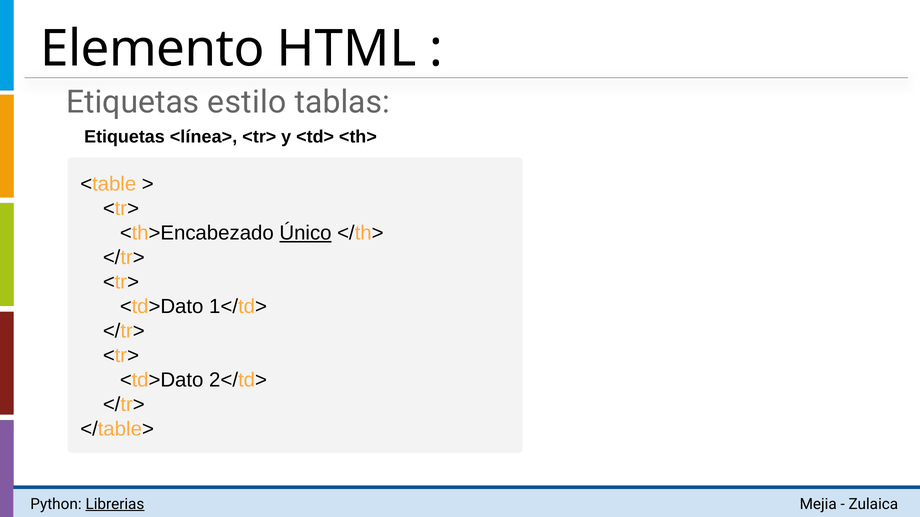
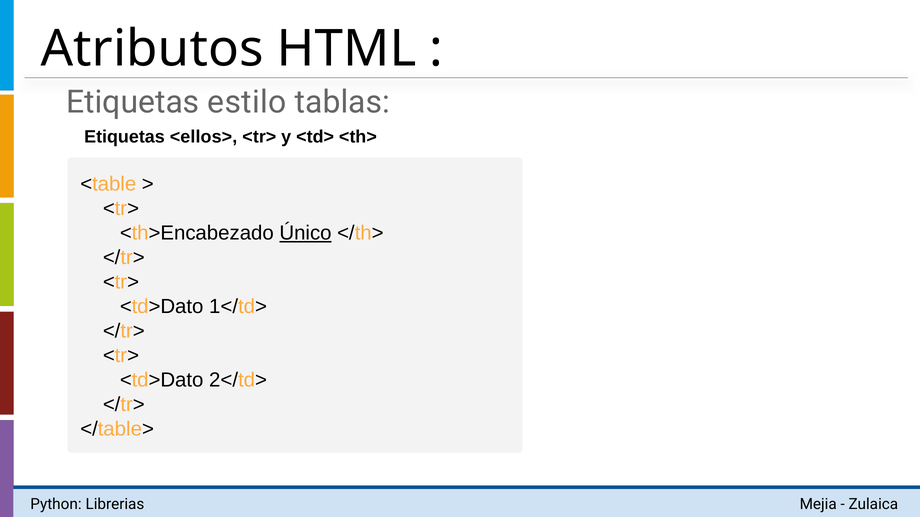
Elemento: Elemento -> Atributos (152, 49)
<línea>: <línea> -> <ellos> (204, 137)
Librerias underline: present -> none (115, 504)
